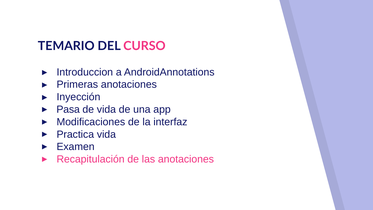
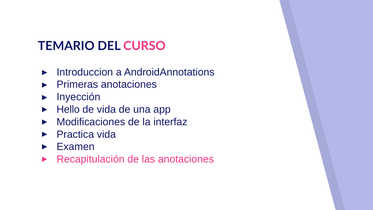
Pasa: Pasa -> Hello (68, 109)
